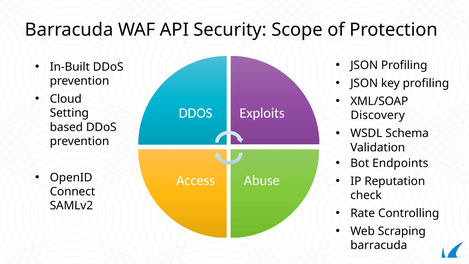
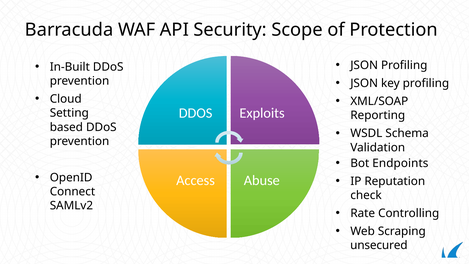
Discovery: Discovery -> Reporting (378, 115)
barracuda: barracuda -> unsecured (379, 245)
